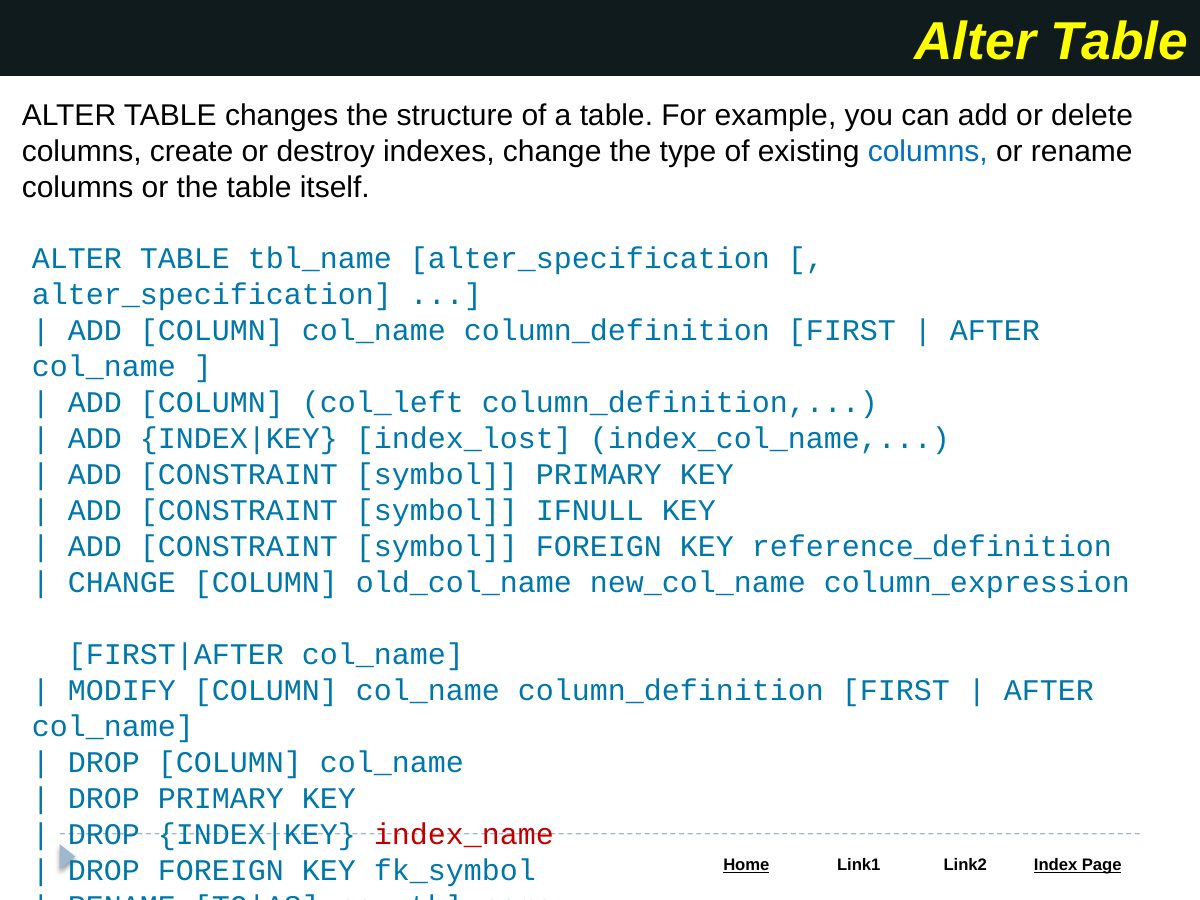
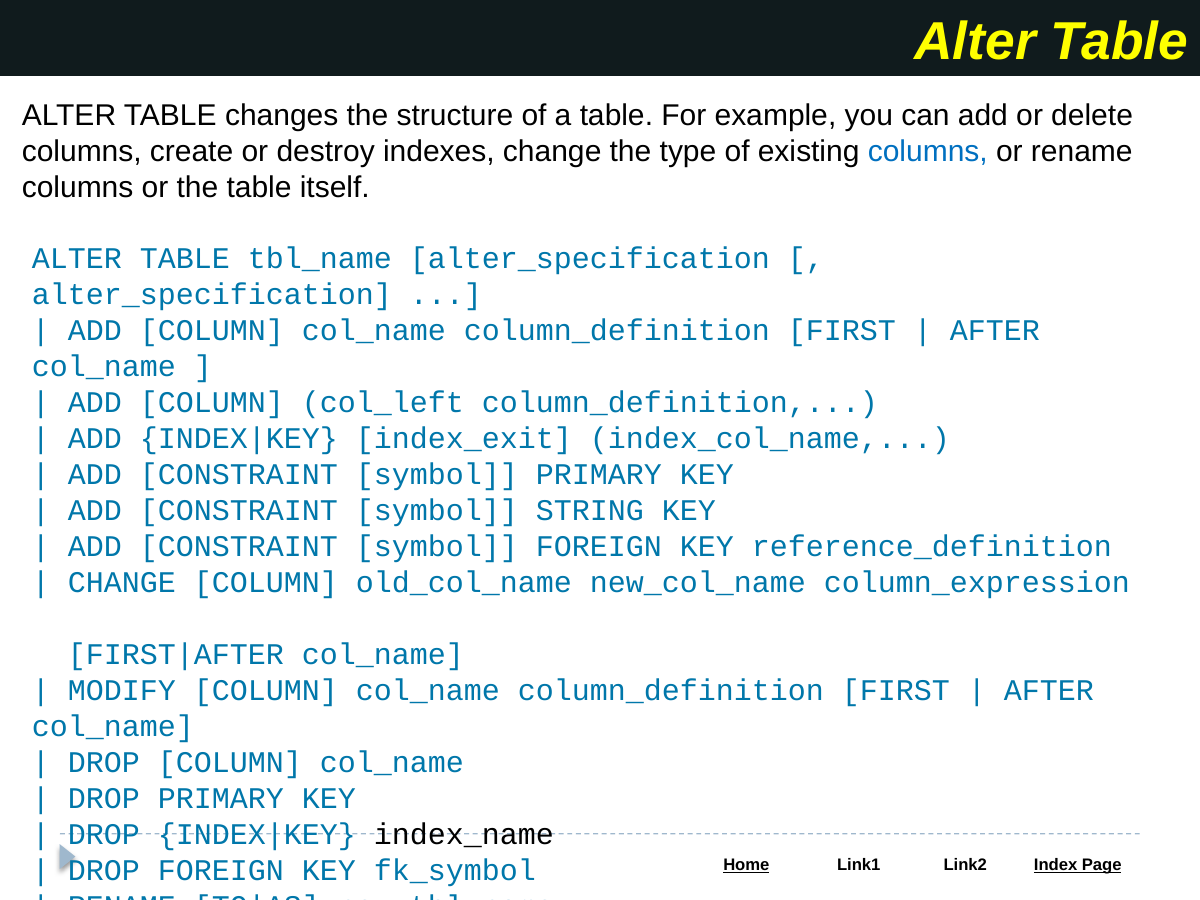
index_lost: index_lost -> index_exit (464, 439)
IFNULL: IFNULL -> STRING (590, 511)
index_name colour: red -> black (464, 835)
